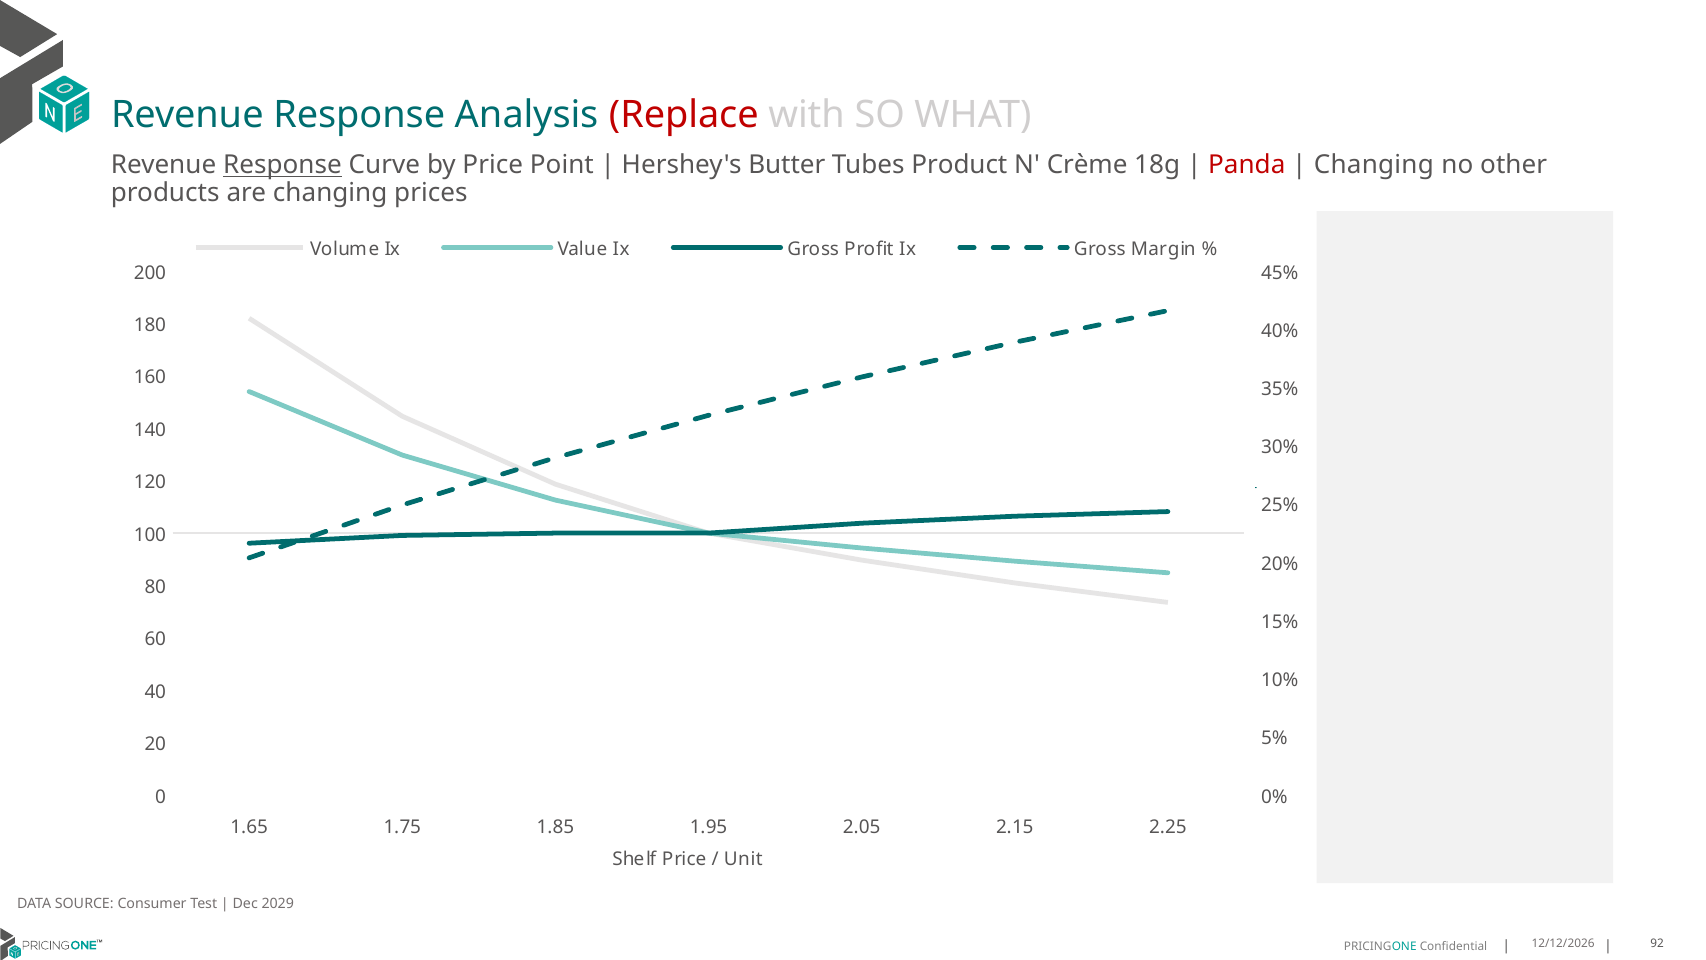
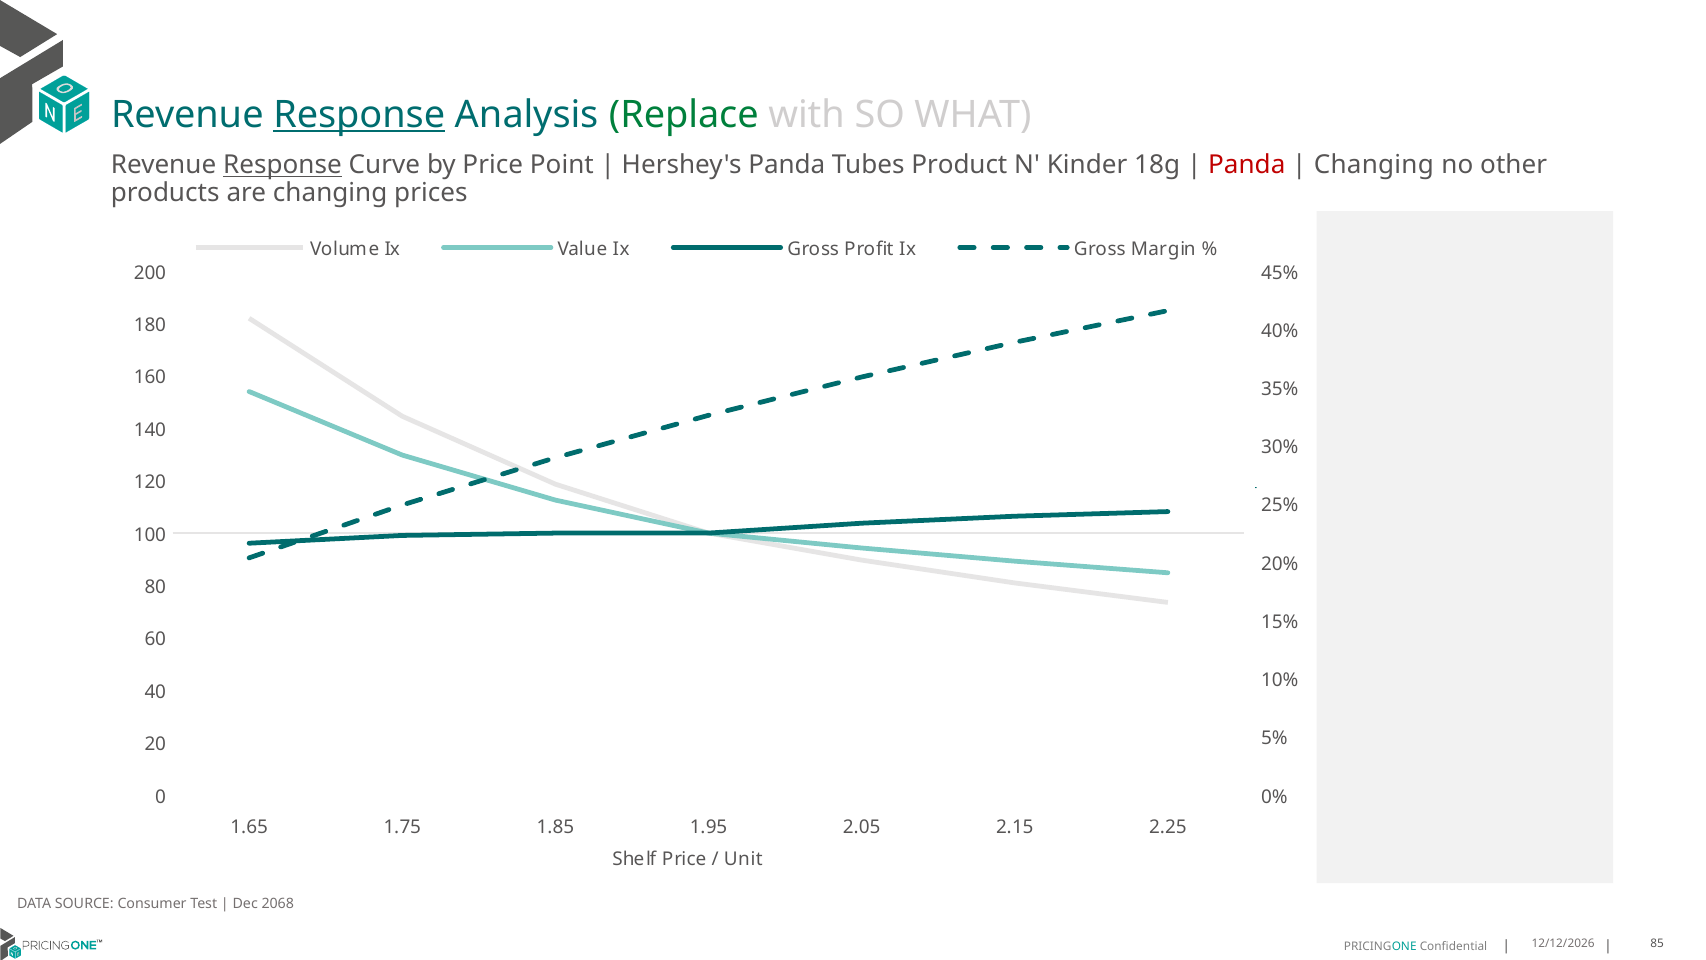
Response underline: none -> present (359, 115)
Replace colour: red -> green (684, 115)
Hershey's Butter: Butter -> Panda (787, 165)
Crème: Crème -> Kinder (1087, 165)
2029: 2029 -> 2068 (278, 904)
92: 92 -> 85 (1657, 944)
